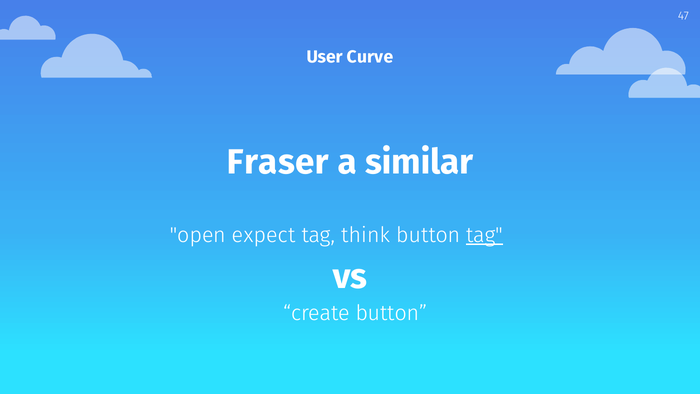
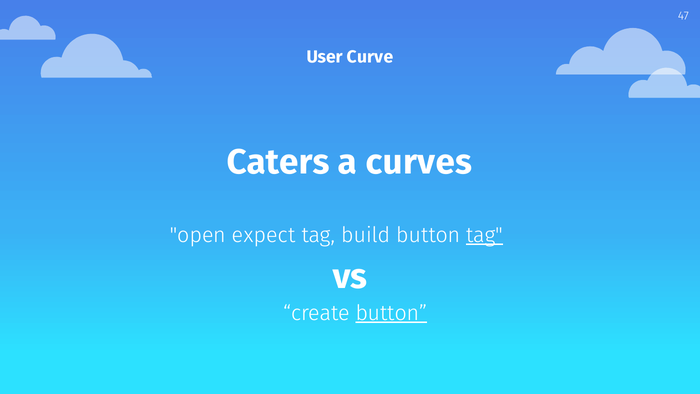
Fraser: Fraser -> Caters (278, 162)
similar: similar -> curves (419, 162)
think: think -> build (366, 235)
button underline: none -> present (391, 313)
